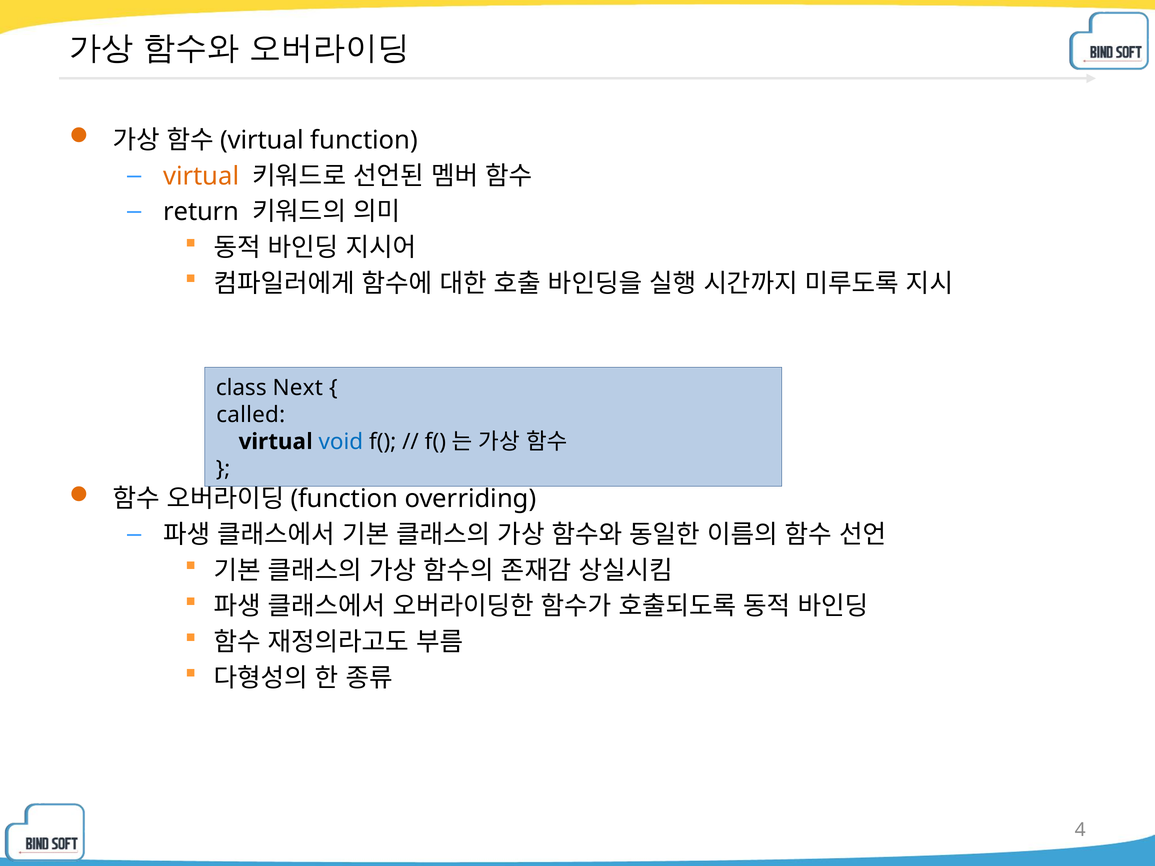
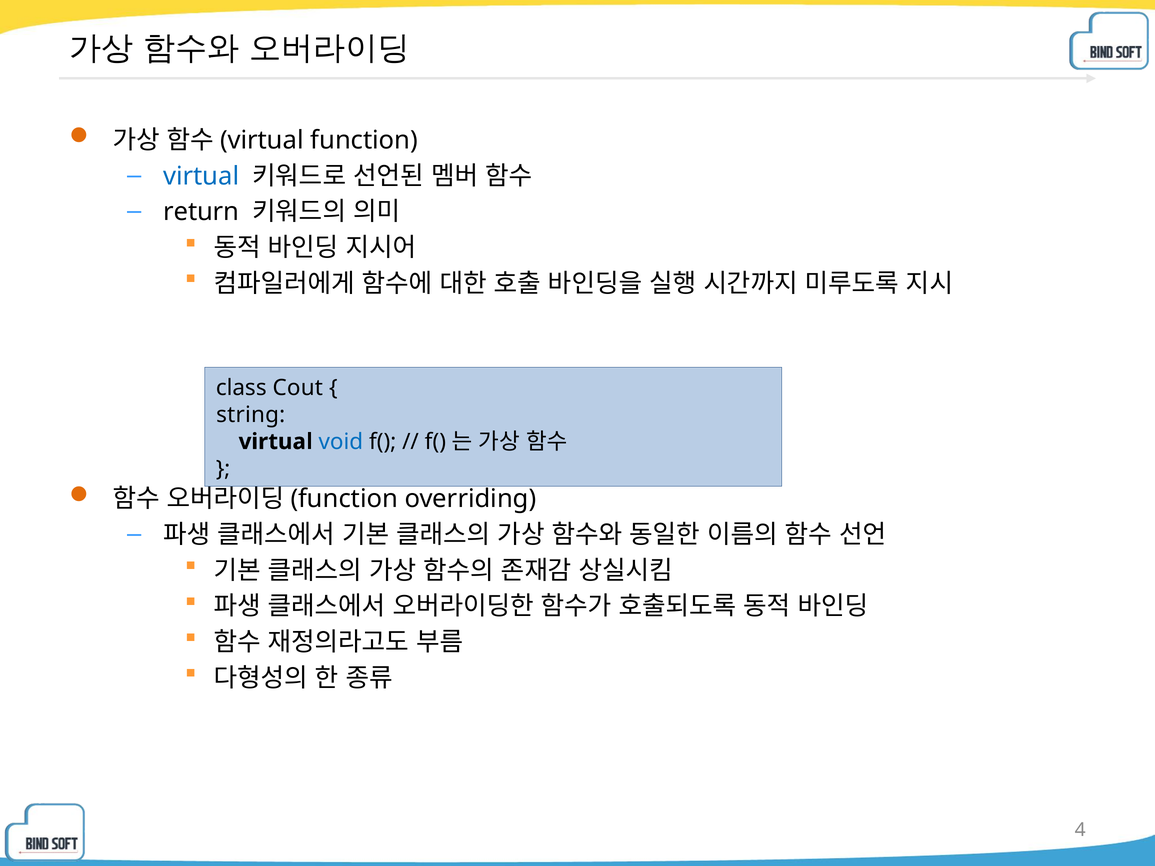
virtual colour: orange -> blue (201, 176)
Next: Next -> Cout (298, 388)
called: called -> string (251, 415)
